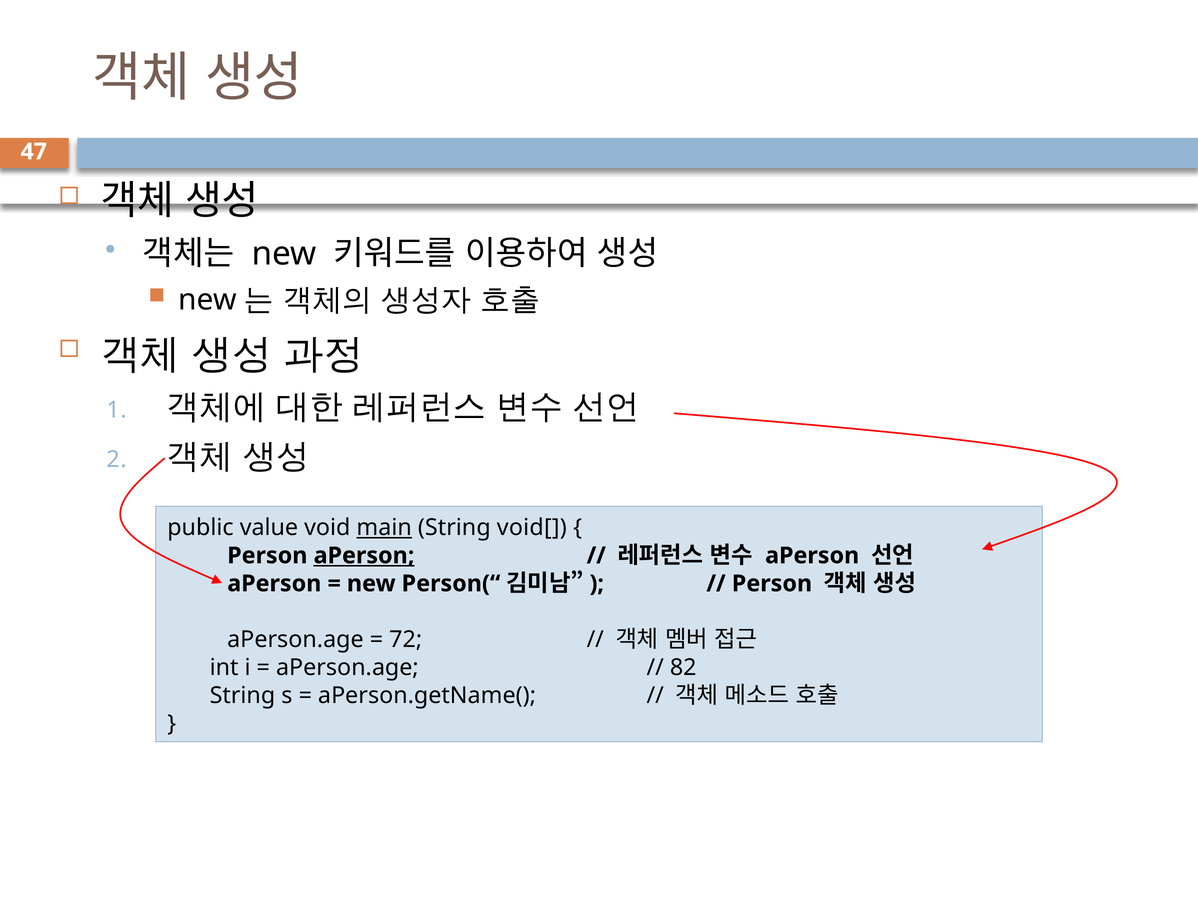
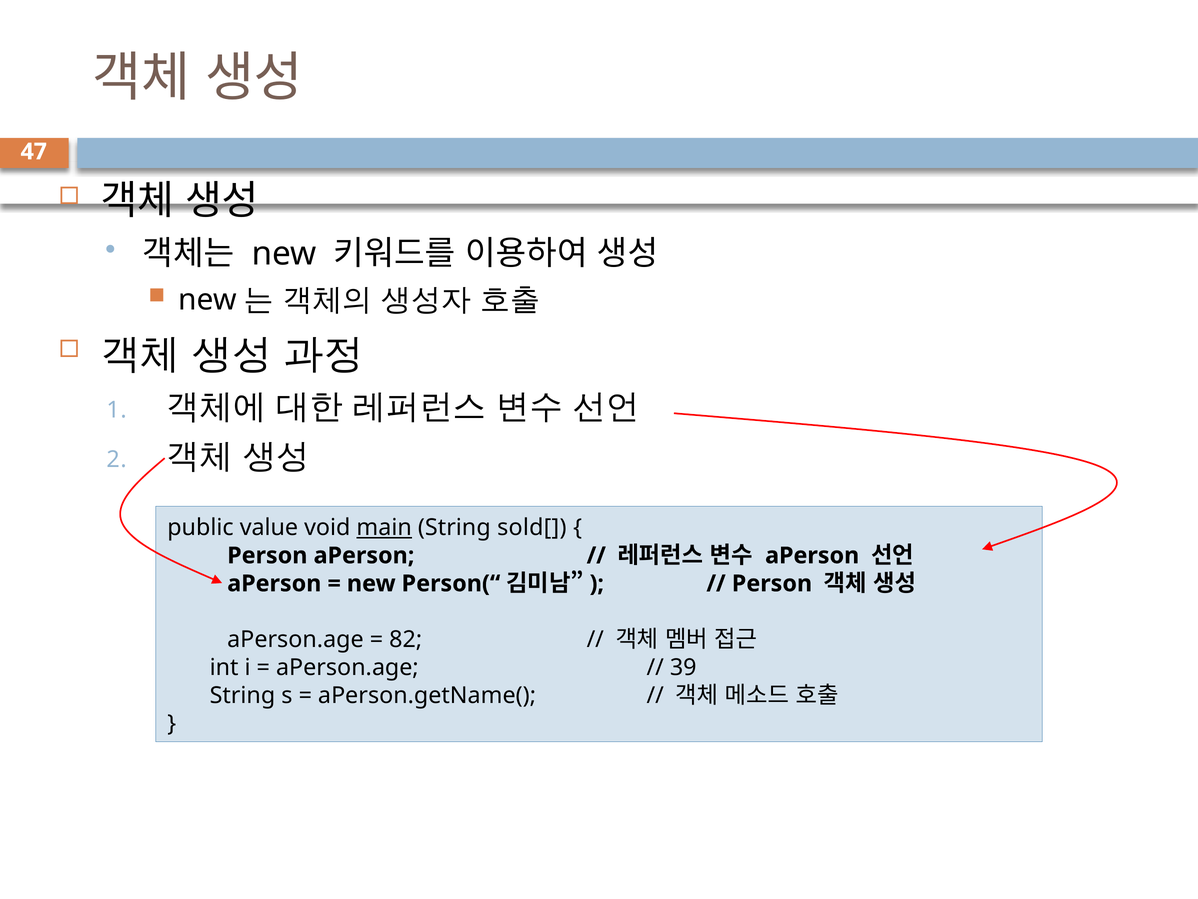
void[: void[ -> sold[ (532, 527)
aPerson underline: present -> none (364, 555)
72: 72 -> 82 (406, 639)
82: 82 -> 39 (683, 667)
